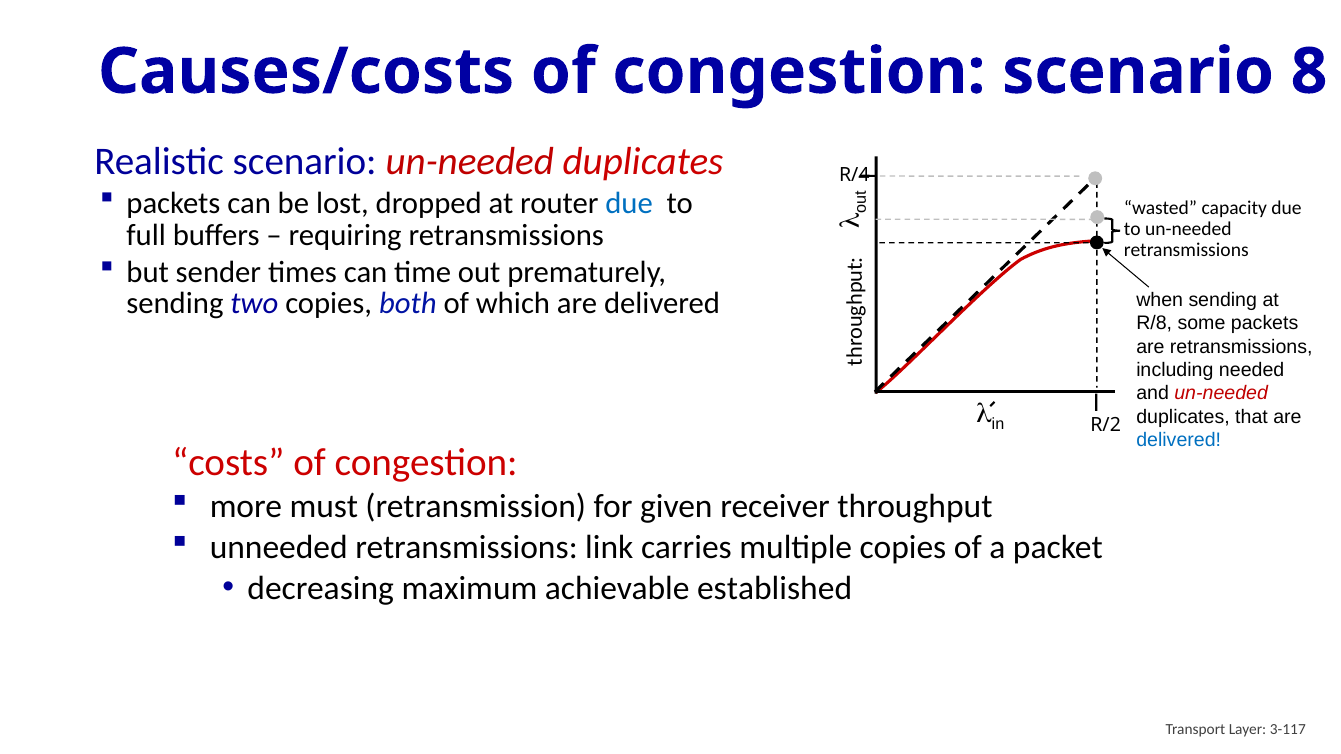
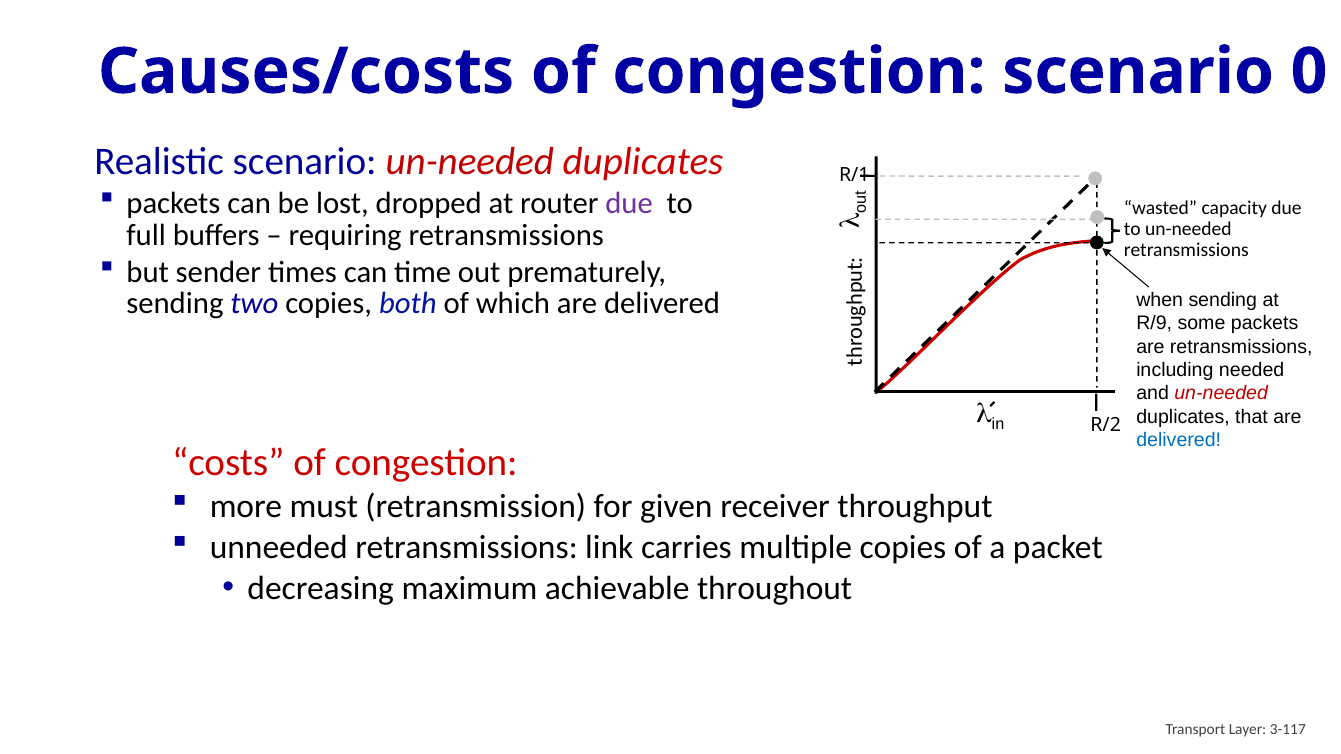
8: 8 -> 0 (1309, 72)
R/4: R/4 -> R/1 (854, 175)
due colour: blue -> purple (629, 204)
R/8: R/8 -> R/9 (1154, 323)
established: established -> throughout (775, 589)
